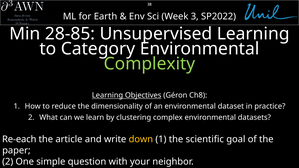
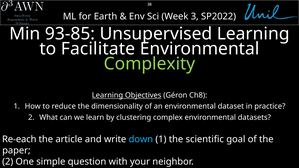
28-85: 28-85 -> 93-85 (70, 34)
Category: Category -> Facilitate (98, 49)
down colour: yellow -> light blue (141, 139)
